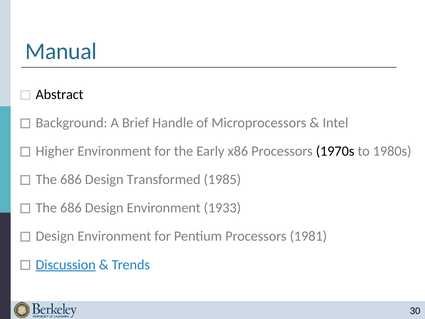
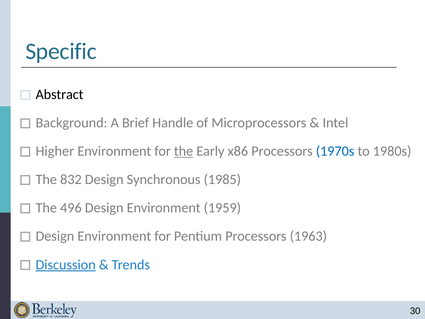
Manual: Manual -> Specific (61, 51)
the underline: none -> present (184, 151)
1970s colour: black -> blue (335, 151)
686: 686 -> 832 (71, 179)
Transformed: Transformed -> Synchronous (164, 179)
686: 686 -> 496 (71, 208)
1933: 1933 -> 1959 (222, 208)
1981: 1981 -> 1963 (308, 236)
